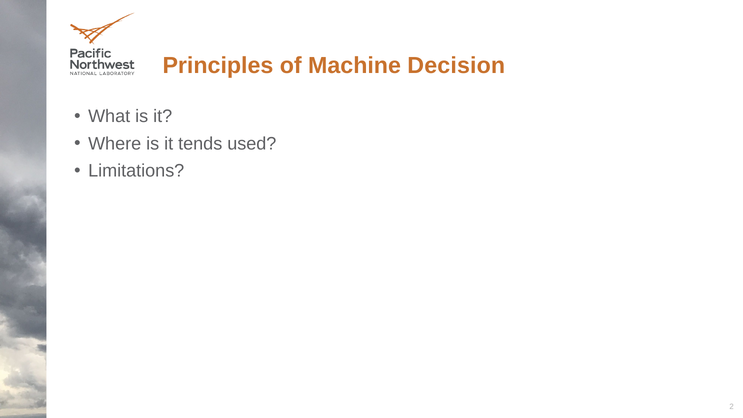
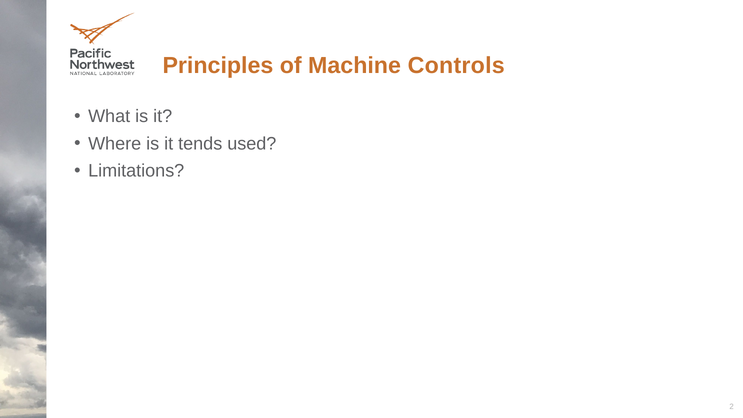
Decision: Decision -> Controls (456, 65)
